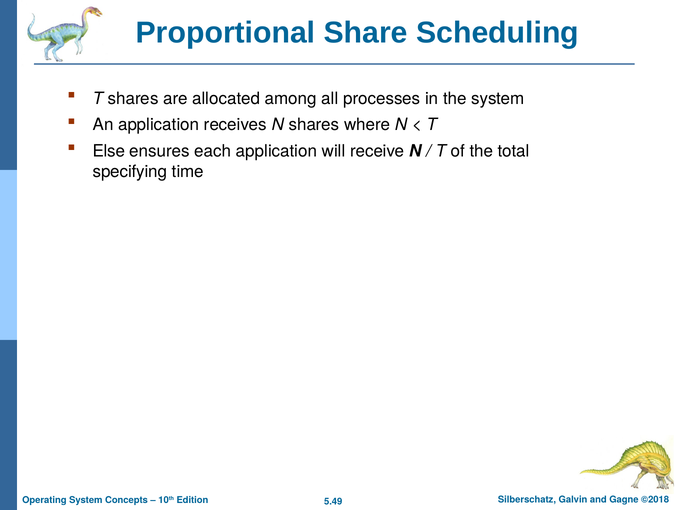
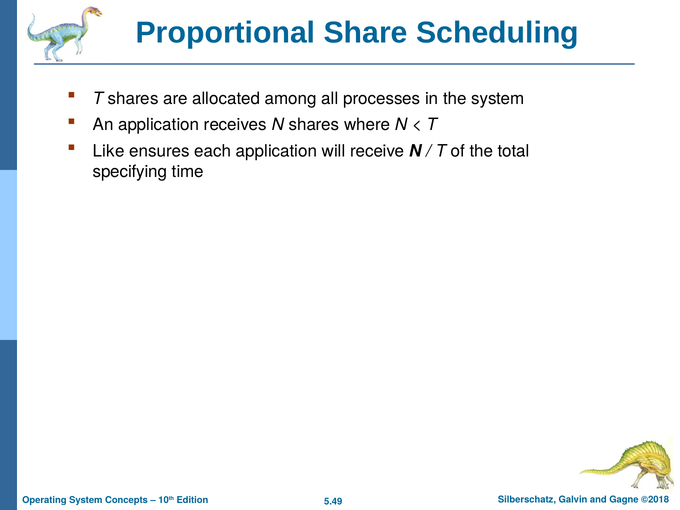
Else: Else -> Like (109, 151)
